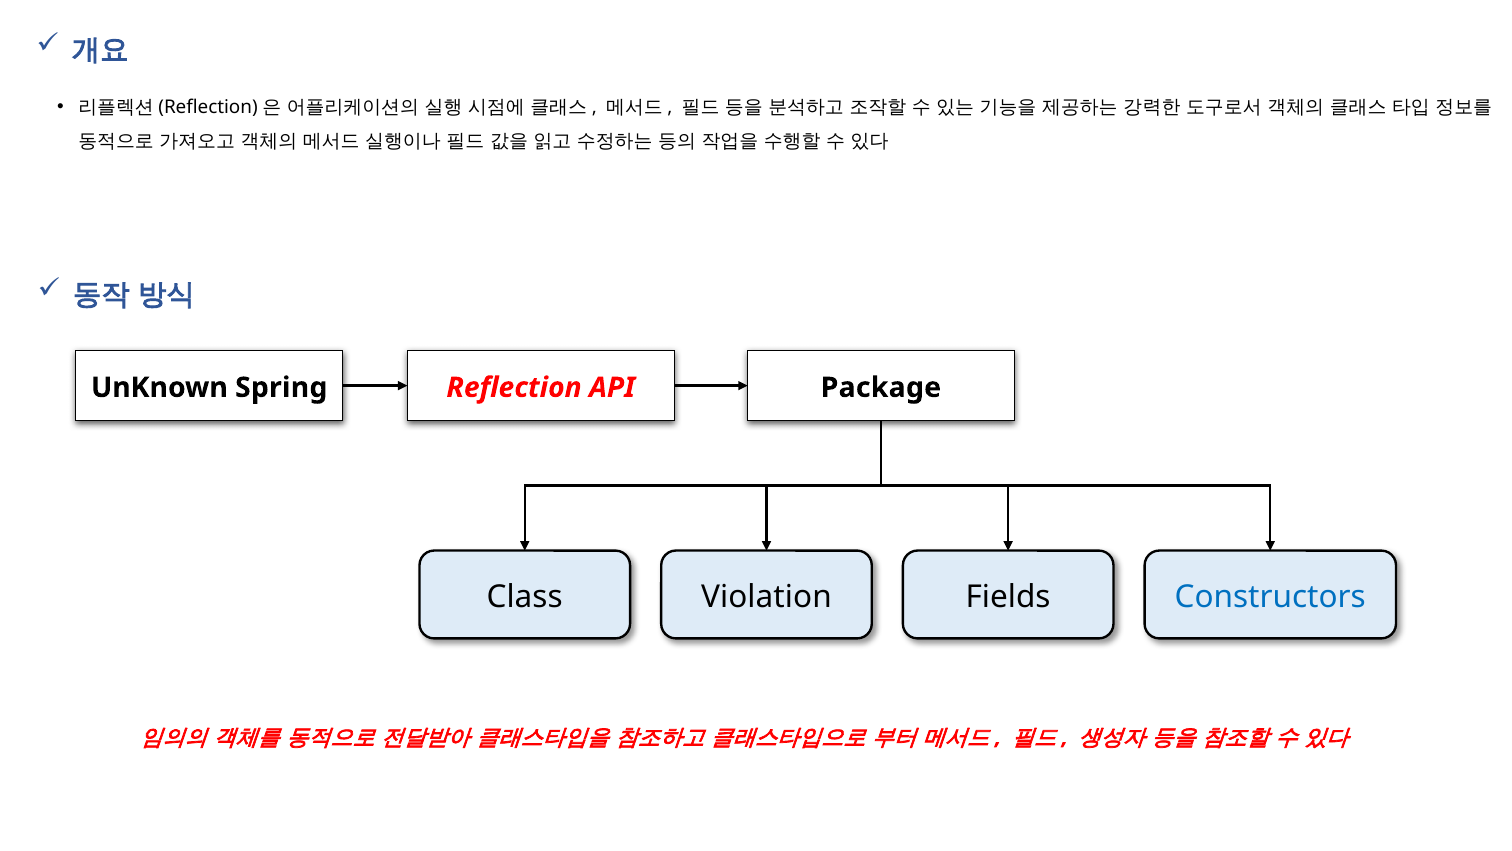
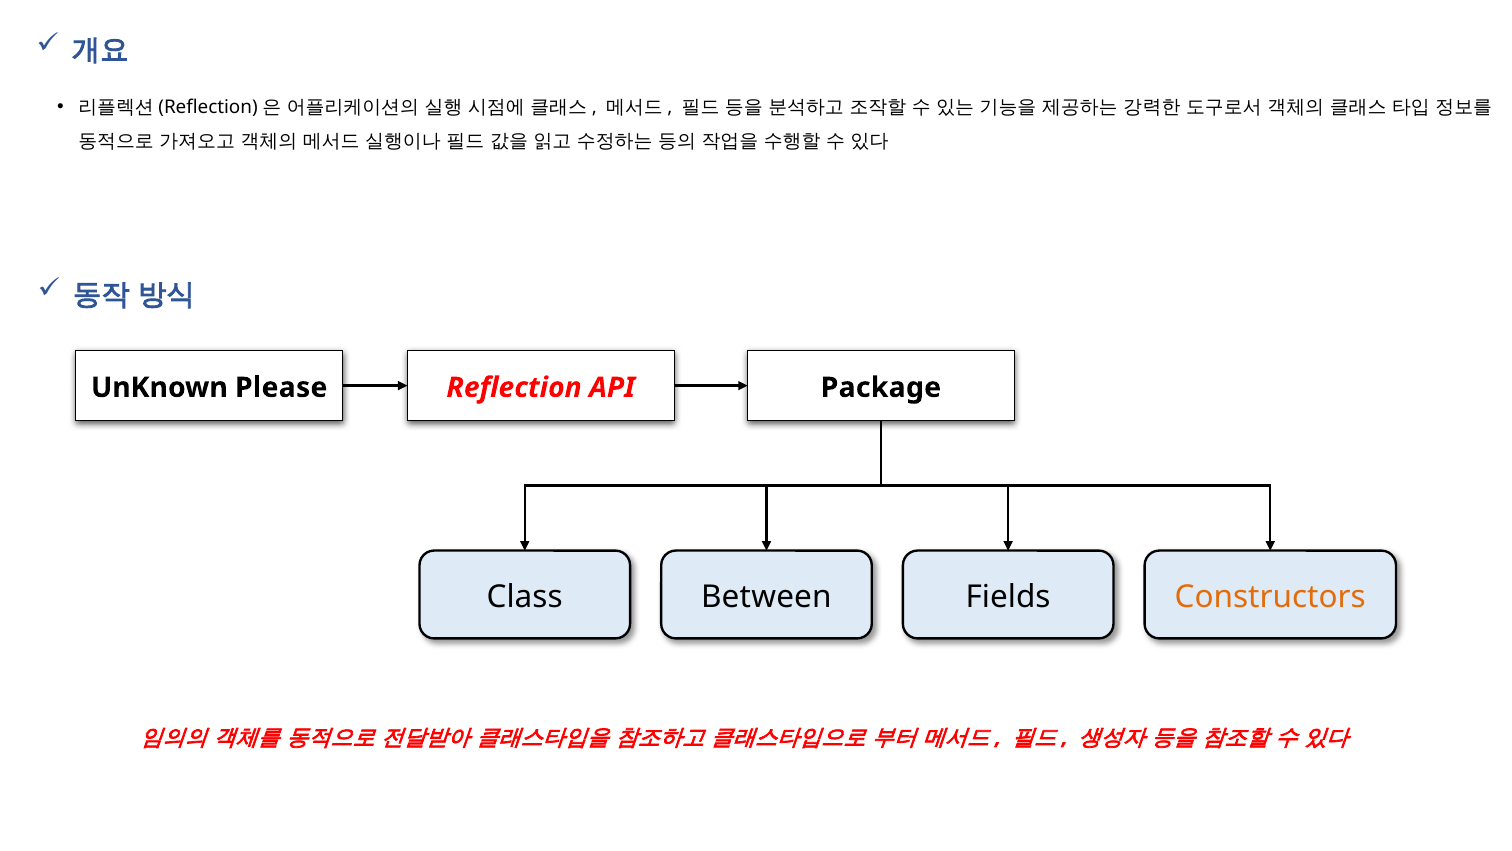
Spring: Spring -> Please (281, 387)
Violation: Violation -> Between (766, 596)
Constructors colour: blue -> orange (1270, 596)
